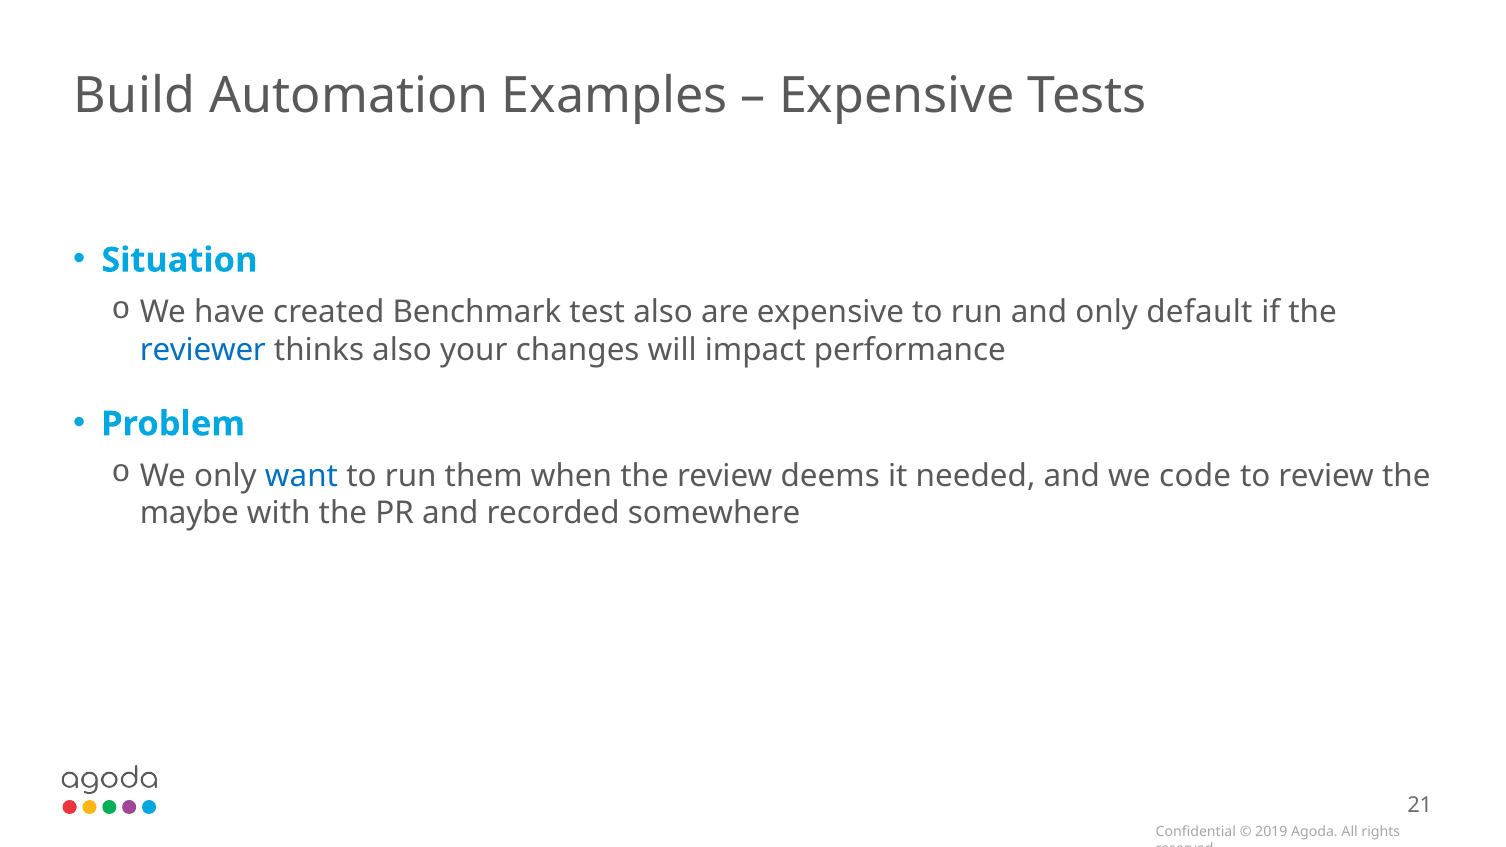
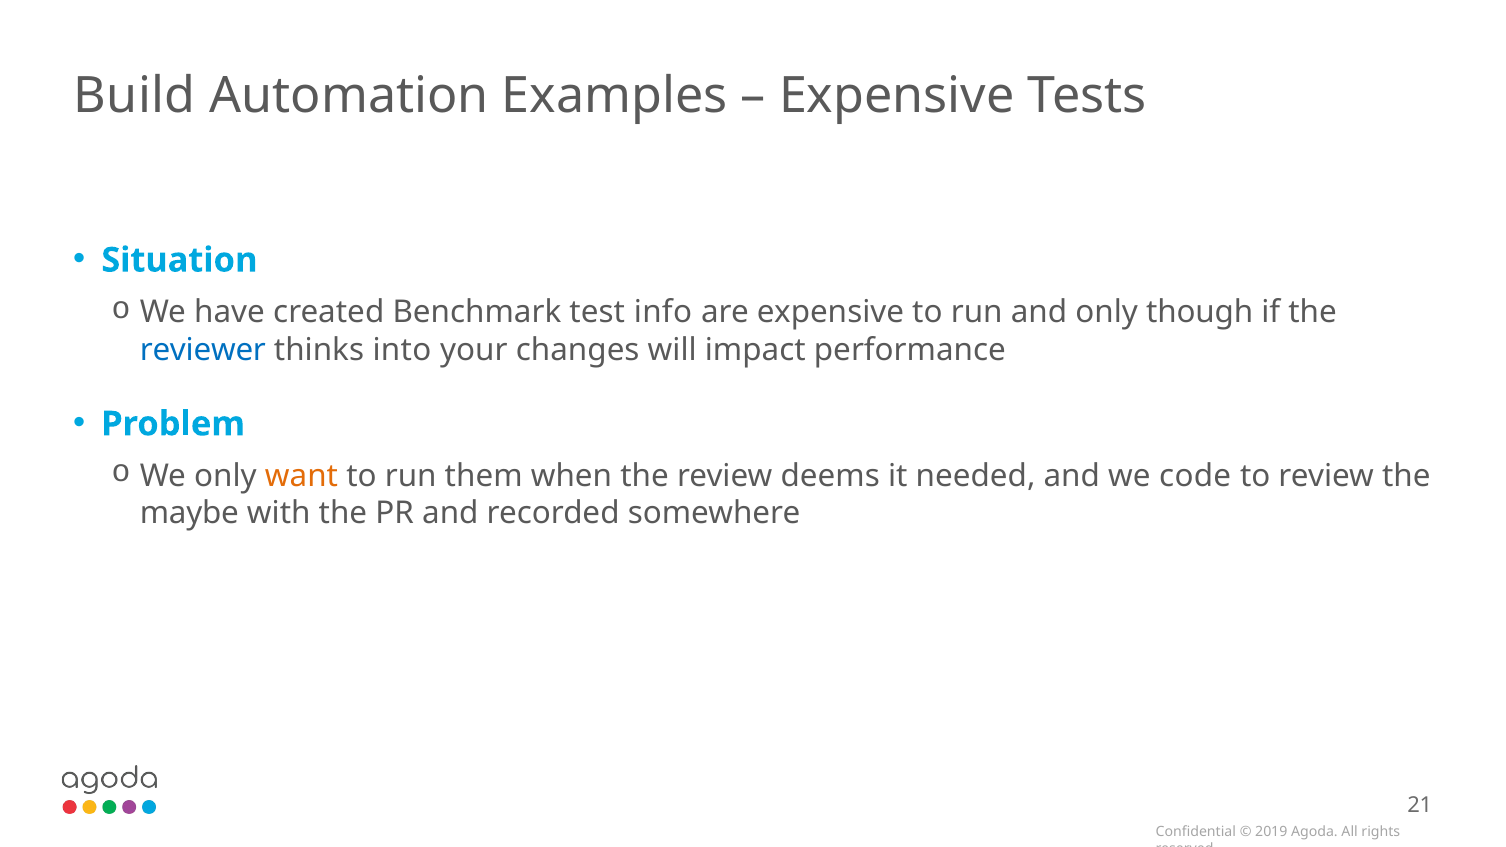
test also: also -> info (663, 312)
default: default -> though (1200, 312)
thinks also: also -> into (402, 350)
want colour: blue -> orange (302, 476)
